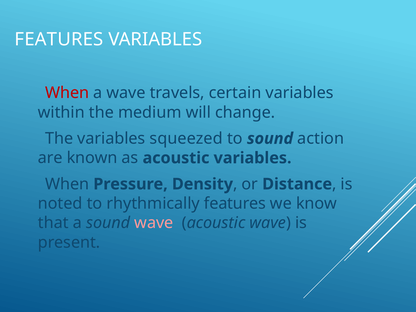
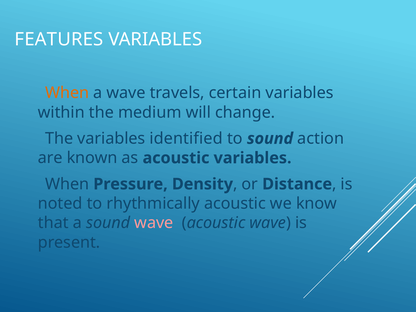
When colour: red -> orange (67, 93)
squeezed: squeezed -> identified (186, 139)
rhythmically features: features -> acoustic (235, 204)
